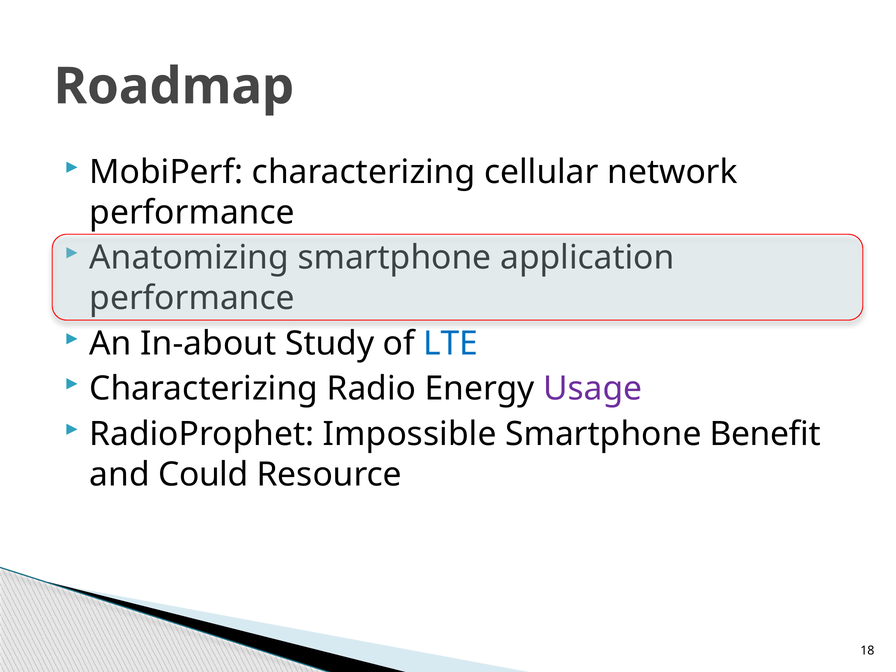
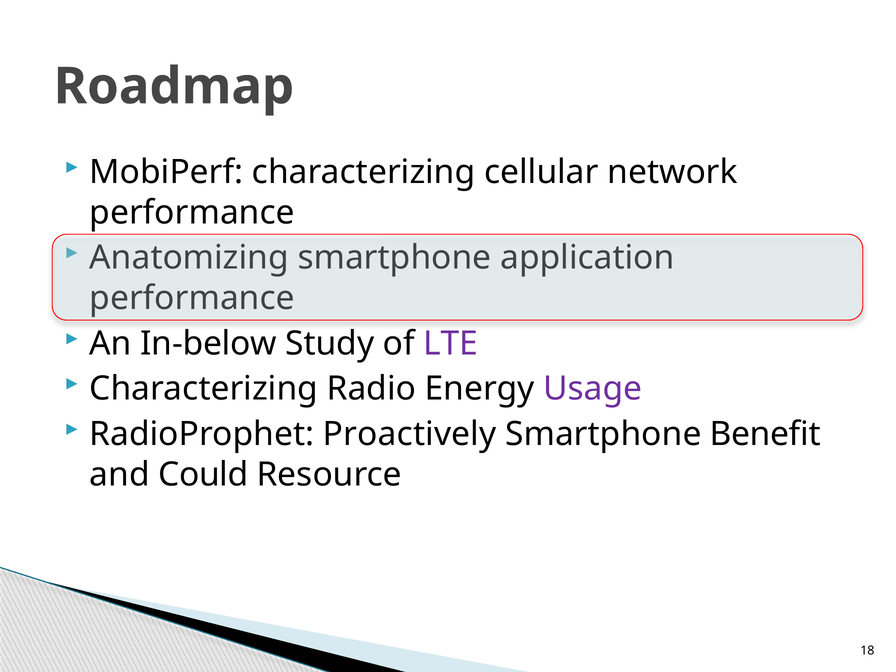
In-about: In-about -> In-below (208, 343)
LTE colour: blue -> purple (451, 343)
Impossible: Impossible -> Proactively (410, 434)
